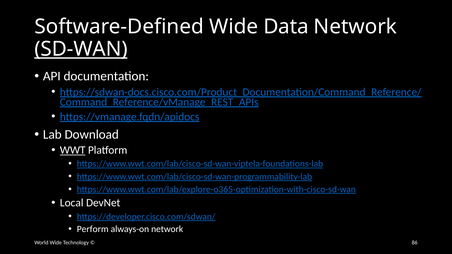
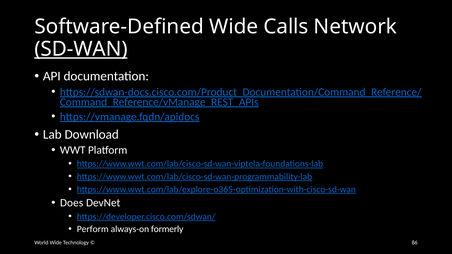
Data: Data -> Calls (286, 27)
WWT underline: present -> none (73, 150)
Local: Local -> Does (72, 203)
always-on network: network -> formerly (167, 229)
